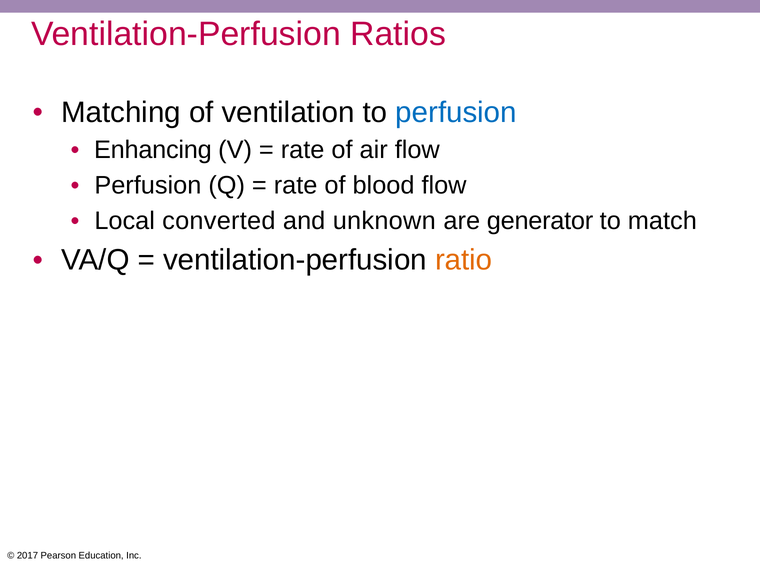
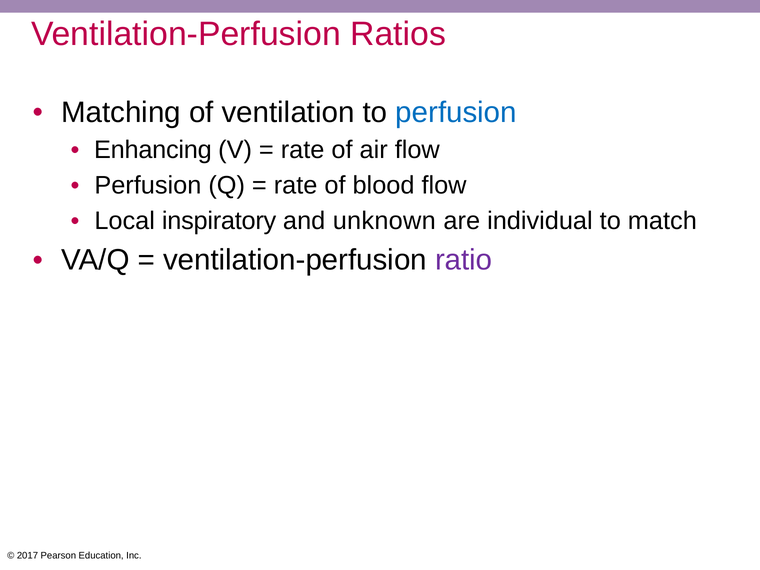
converted: converted -> inspiratory (219, 221)
generator: generator -> individual (540, 221)
ratio colour: orange -> purple (464, 260)
